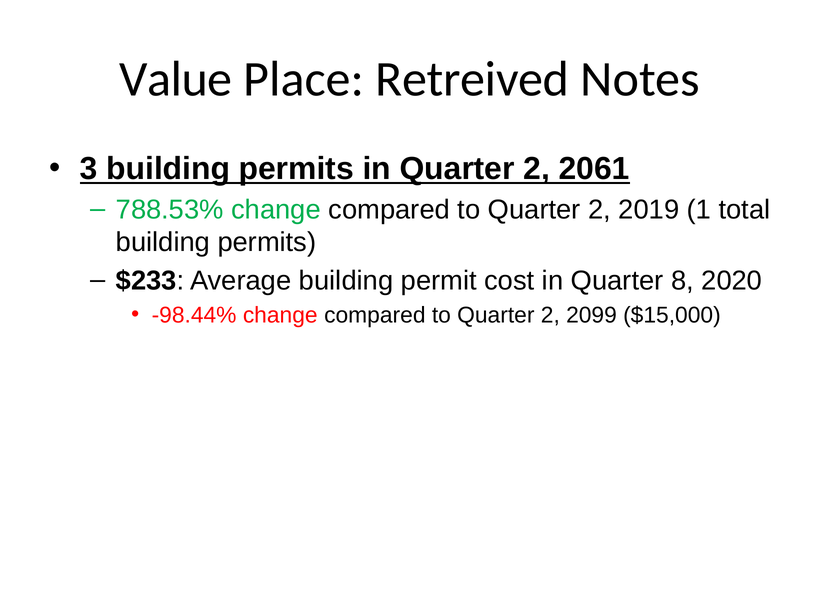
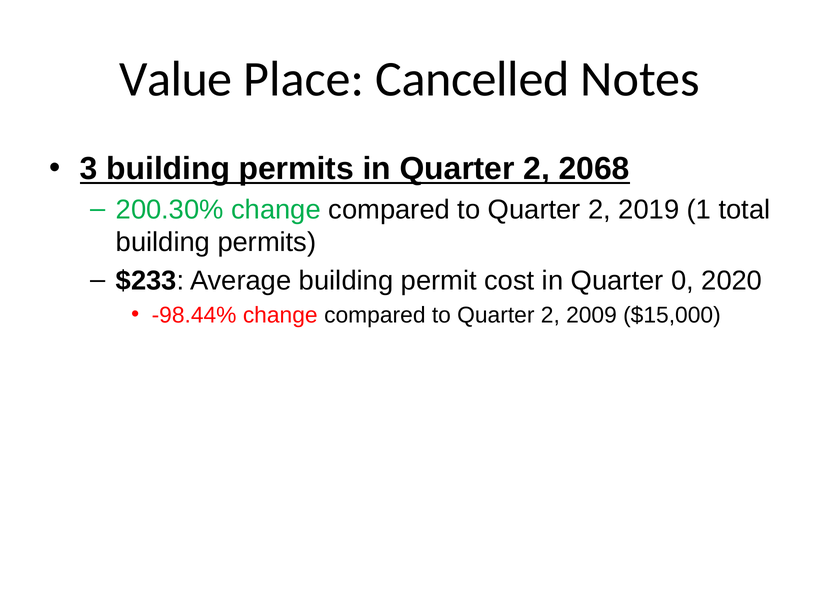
Retreived: Retreived -> Cancelled (472, 79)
2061: 2061 -> 2068 (594, 169)
788.53%: 788.53% -> 200.30% (170, 210)
8: 8 -> 0 (682, 281)
2099: 2099 -> 2009 (591, 315)
